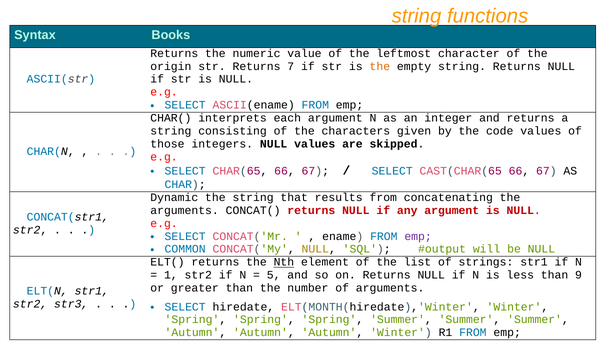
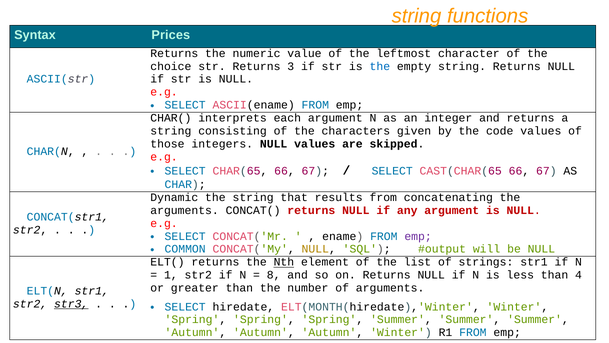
Books: Books -> Prices (171, 35)
origin: origin -> choice (171, 66)
7: 7 -> 3 (291, 66)
the colour: orange -> blue (380, 66)
5: 5 -> 8 (274, 275)
9: 9 -> 4 (579, 275)
str3 underline: none -> present (71, 304)
